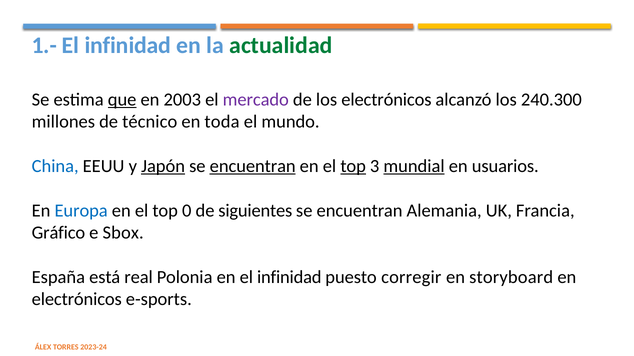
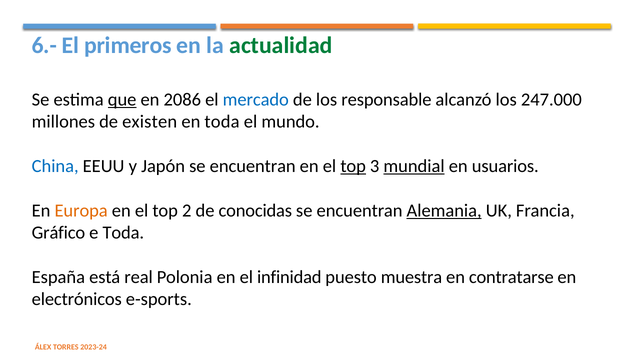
1.-: 1.- -> 6.- (44, 46)
infinidad: infinidad -> primeros (128, 46)
2003: 2003 -> 2086 (182, 100)
mercado colour: purple -> blue (256, 100)
los electrónicos: electrónicos -> responsable (386, 100)
240.300: 240.300 -> 247.000 (551, 100)
técnico: técnico -> existen (150, 122)
Japón underline: present -> none (163, 166)
encuentran underline: present -> none (253, 166)
Europa colour: blue -> orange (81, 211)
0: 0 -> 2 (187, 211)
siguientes: siguientes -> conocidas (255, 211)
Alemania underline: none -> present (444, 211)
e Sbox: Sbox -> Toda (123, 233)
corregir: corregir -> muestra (411, 277)
storyboard: storyboard -> contratarse (511, 277)
